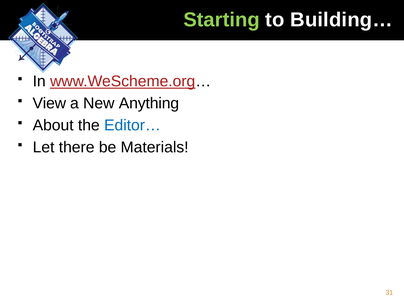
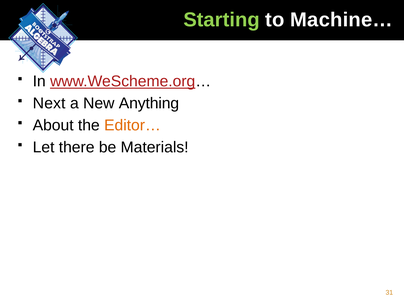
Building…: Building… -> Machine… (341, 20)
View: View -> Next (49, 103)
Editor… colour: blue -> orange (132, 125)
